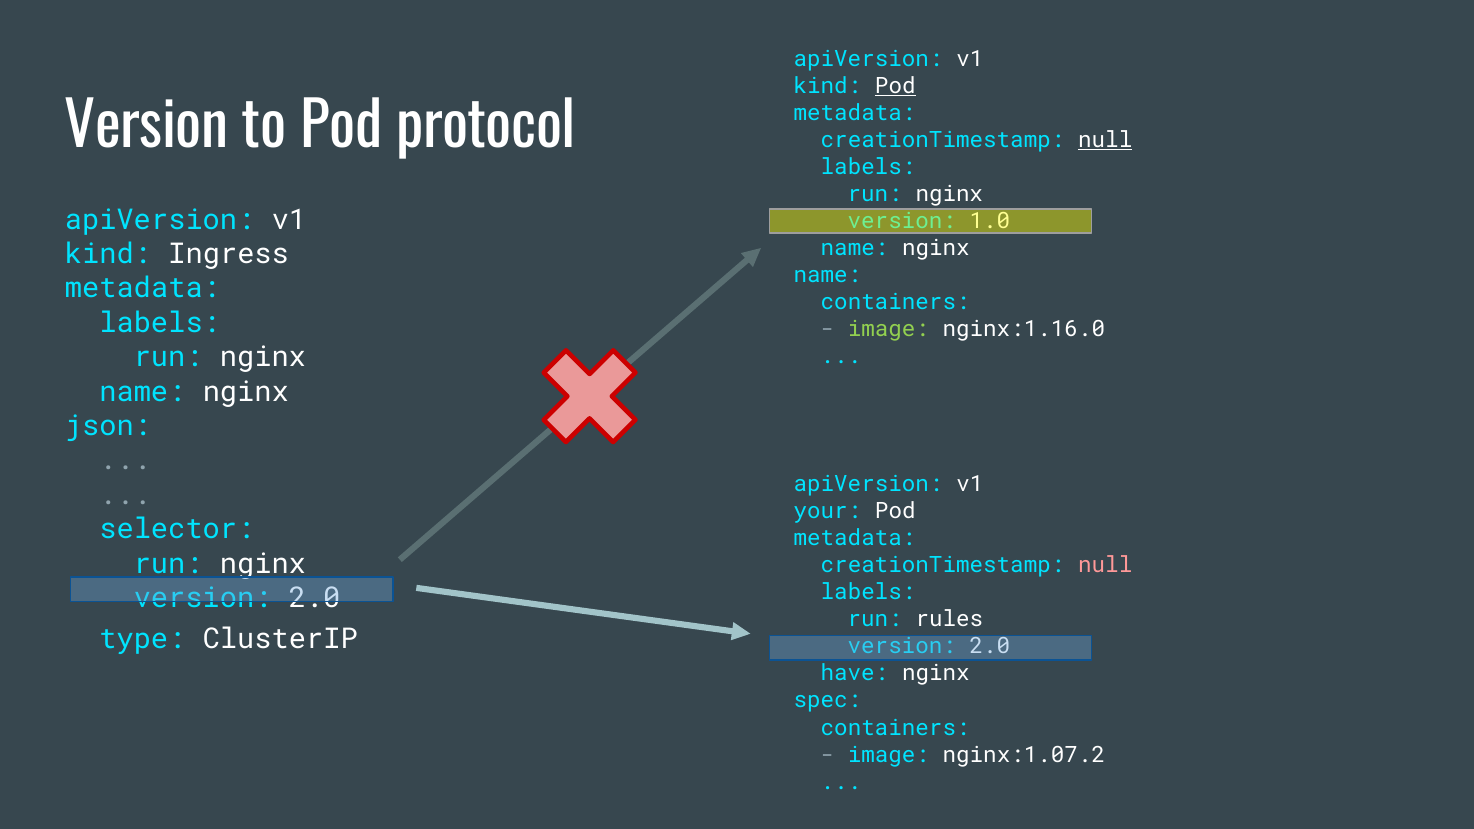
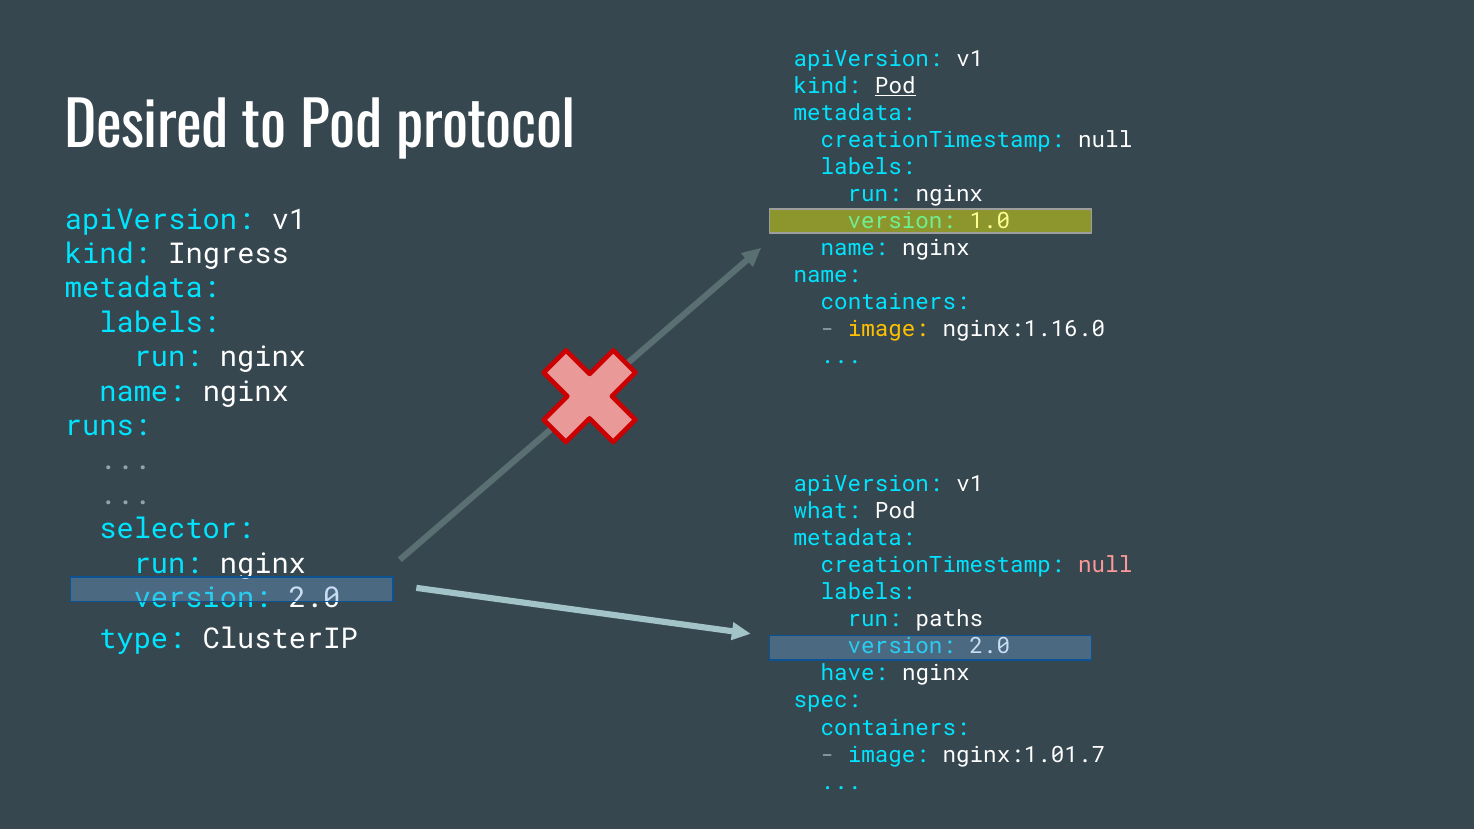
Version: Version -> Desired (147, 128)
null underline: present -> none (1105, 140)
image colour: light green -> yellow (888, 329)
json: json -> runs (108, 426)
your: your -> what (827, 511)
rules: rules -> paths (949, 620)
nginx:1.07.2: nginx:1.07.2 -> nginx:1.01.7 (1024, 755)
